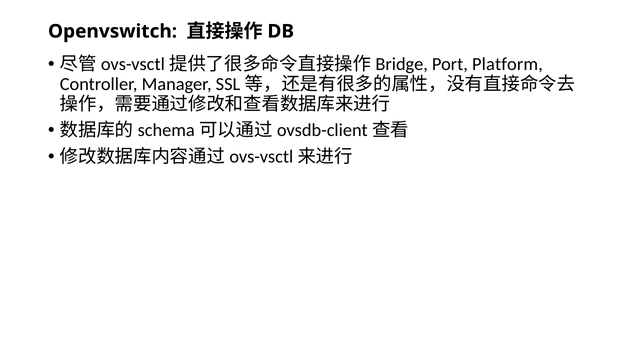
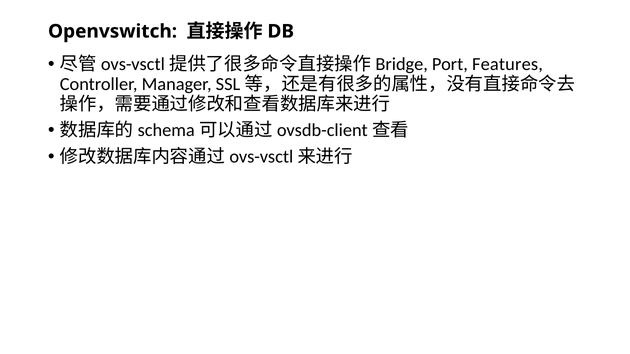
Platform: Platform -> Features (507, 64)
